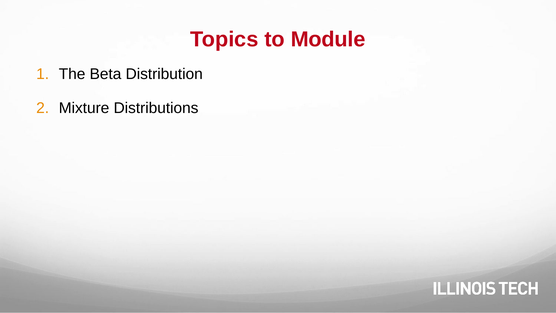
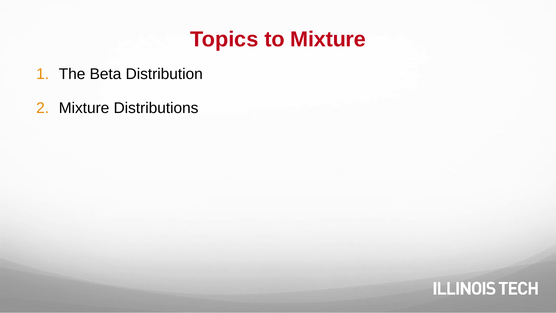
to Module: Module -> Mixture (328, 39)
